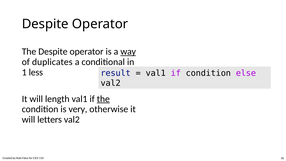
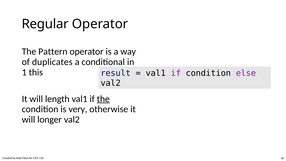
Despite: Despite -> Regular (45, 24)
The Despite: Despite -> Pattern (53, 52)
way underline: present -> none (128, 52)
less: less -> this (36, 72)
letters: letters -> longer (50, 119)
